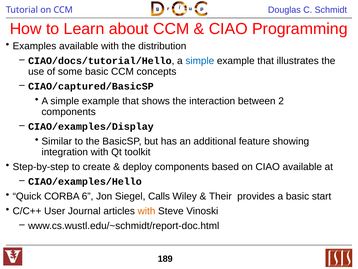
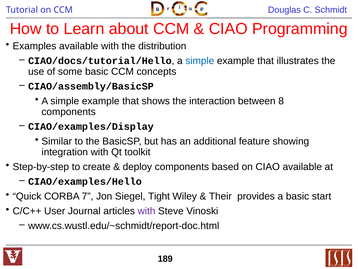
CIAO/captured/BasicSP: CIAO/captured/BasicSP -> CIAO/assembly/BasicSP (91, 86)
2: 2 -> 8 (281, 101)
6: 6 -> 7 (88, 196)
Calls: Calls -> Tight (159, 196)
with colour: orange -> purple (147, 211)
